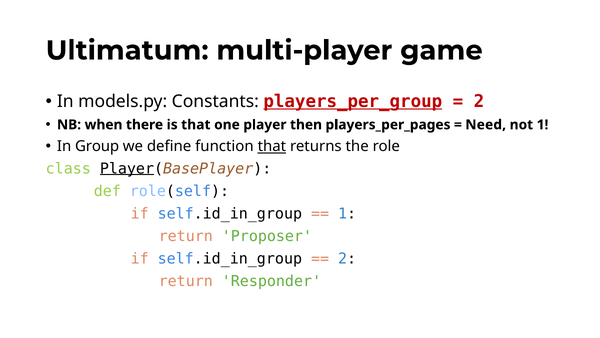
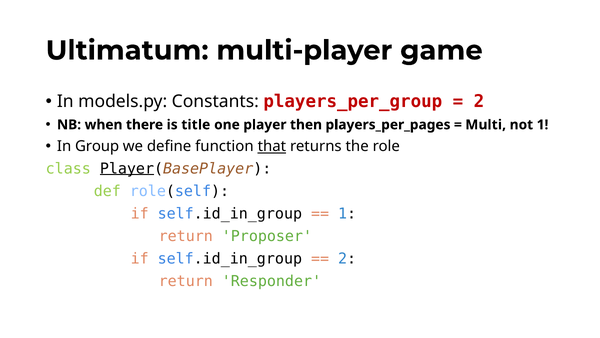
players_per_group underline: present -> none (353, 101)
is that: that -> title (196, 125)
Need: Need -> Multi (486, 125)
